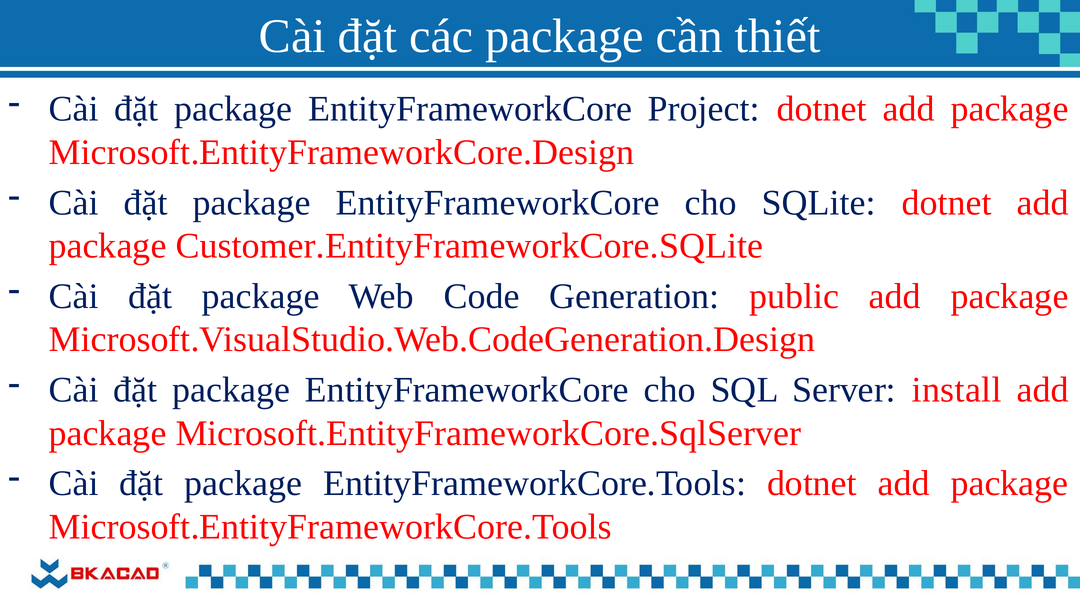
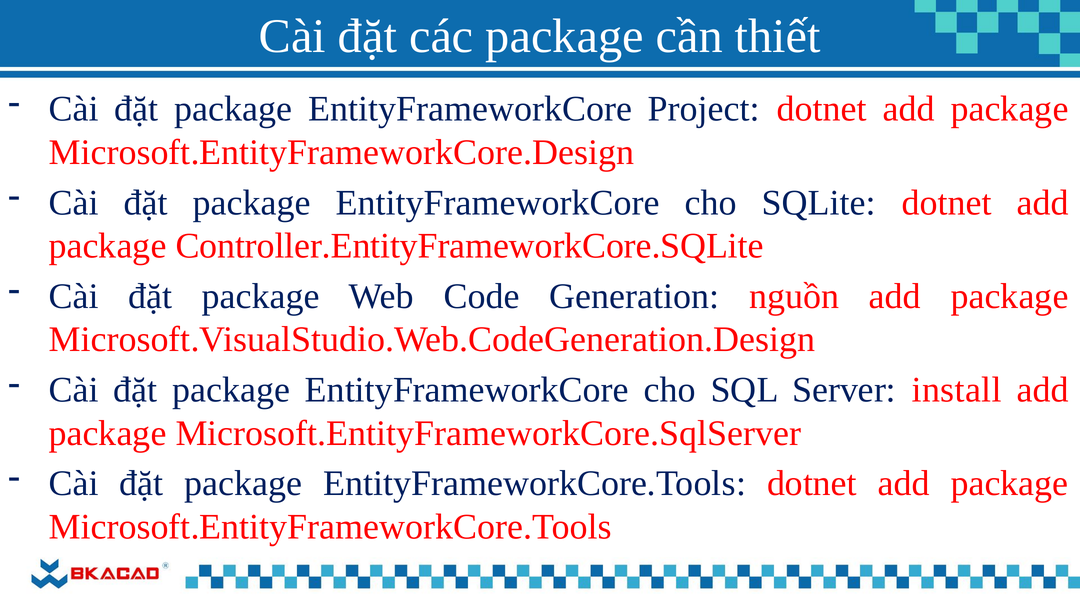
Customer.EntityFrameworkCore.SQLite: Customer.EntityFrameworkCore.SQLite -> Controller.EntityFrameworkCore.SQLite (469, 246)
public: public -> nguồn (794, 297)
